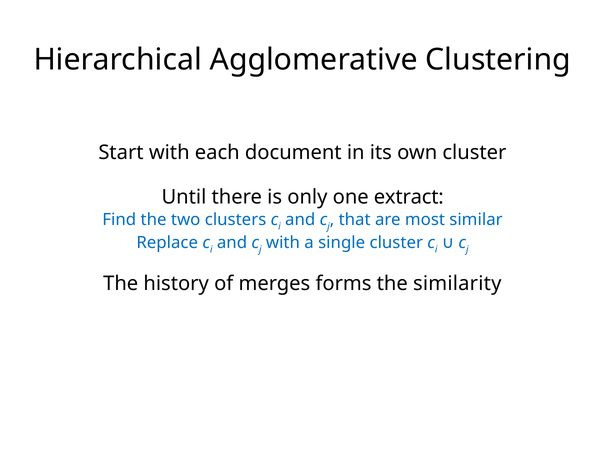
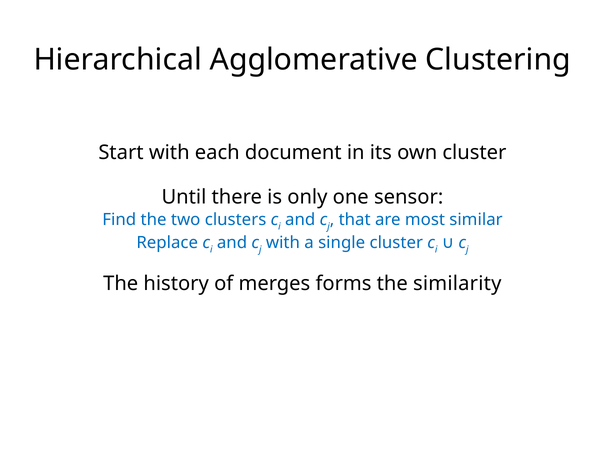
extract: extract -> sensor (409, 197)
